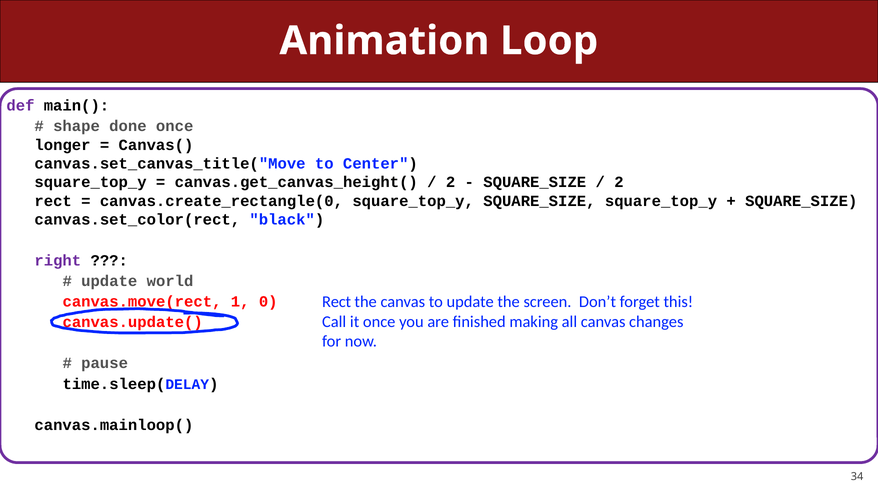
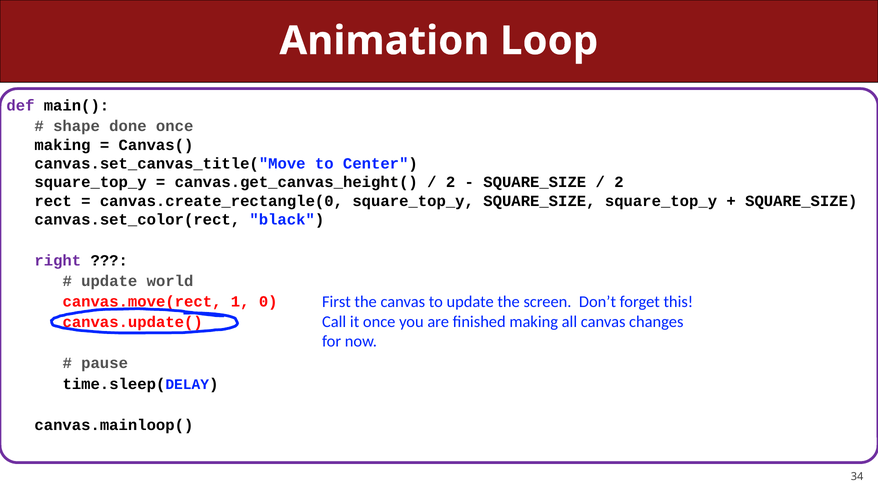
longer: longer -> making (63, 145)
Rect: Rect -> First (336, 302)
